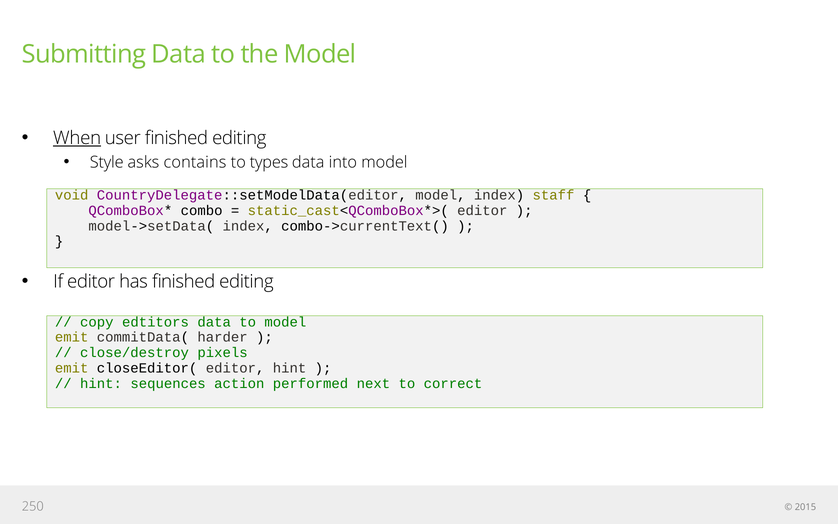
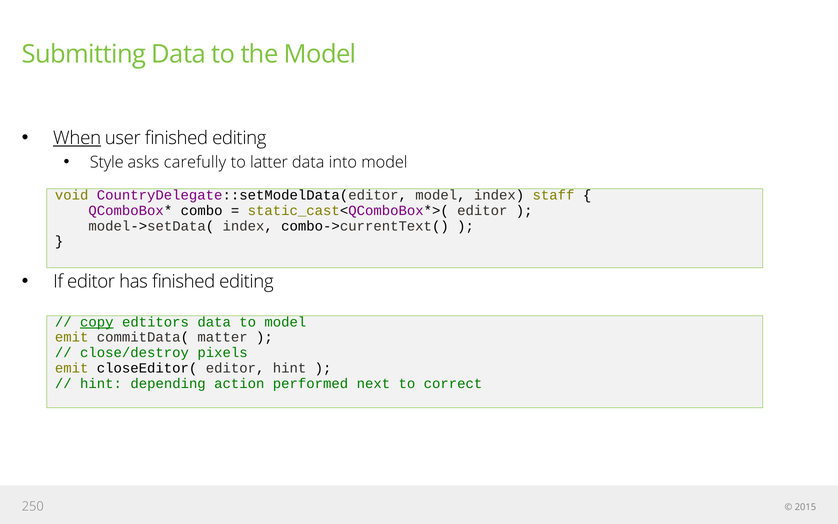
contains: contains -> carefully (195, 162)
types: types -> latter (269, 162)
copy underline: none -> present (97, 322)
harder: harder -> matter (223, 337)
sequences: sequences -> depending (168, 383)
